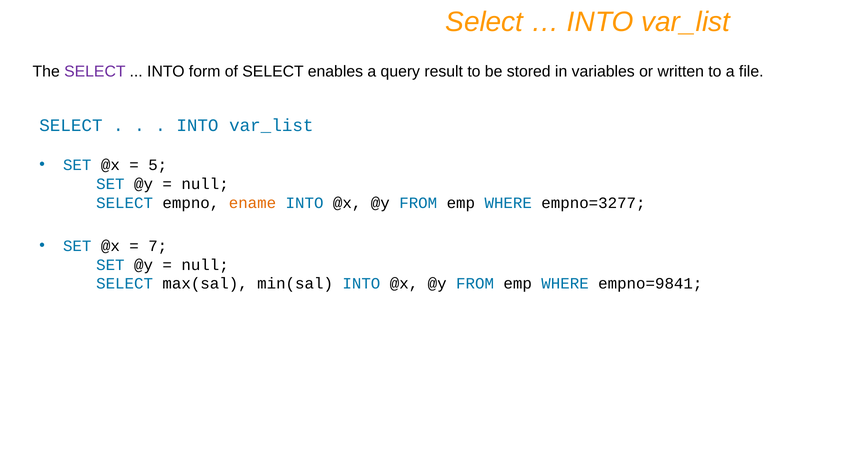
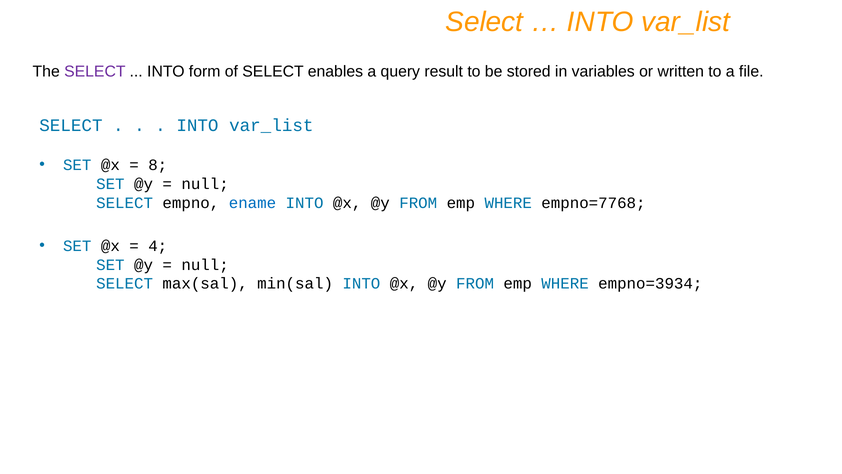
5: 5 -> 8 (158, 165)
ename colour: orange -> blue (252, 203)
empno=3277: empno=3277 -> empno=7768 (593, 203)
7: 7 -> 4 (158, 246)
empno=9841: empno=9841 -> empno=3934 (650, 284)
